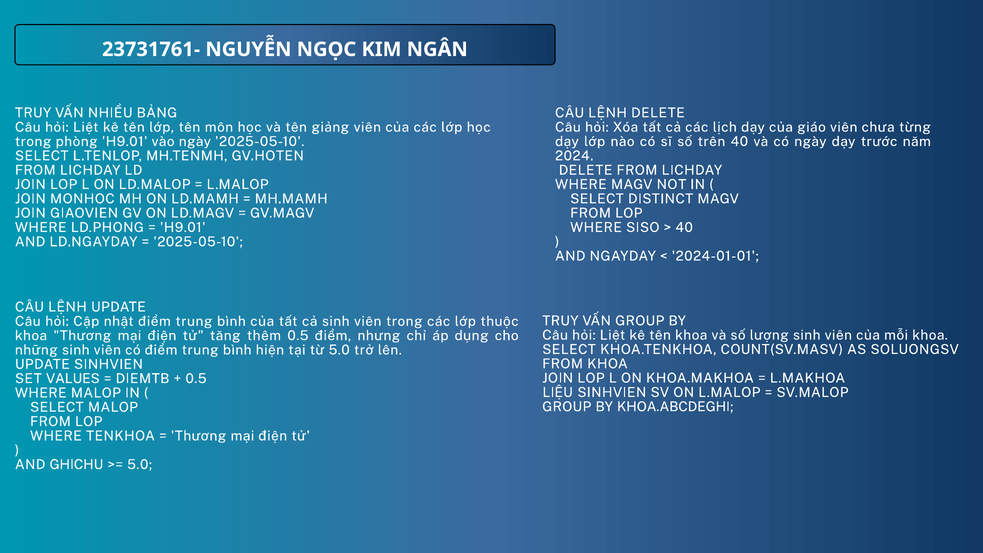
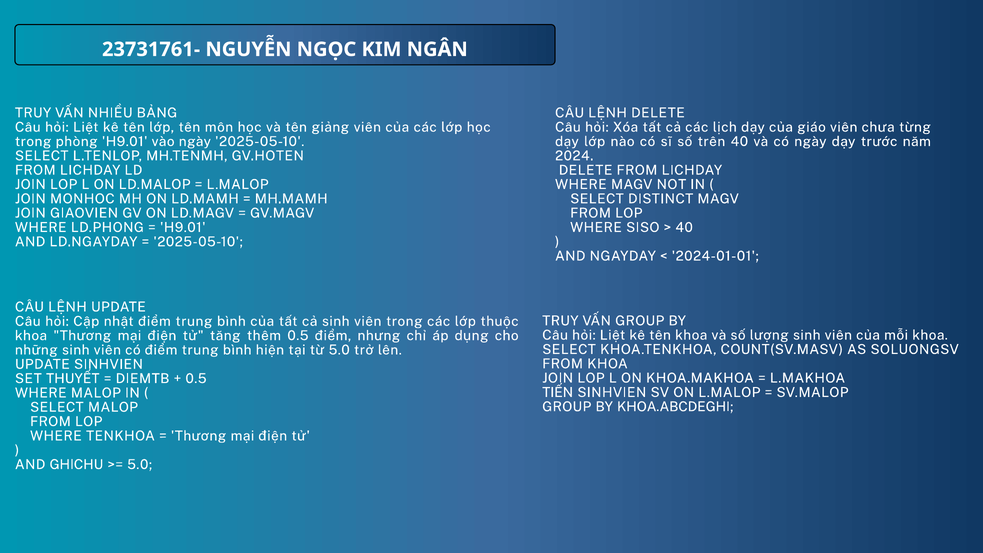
VALUES: VALUES -> THUYẾT (73, 379)
LIỆU: LIỆU -> TIẾN (558, 392)
